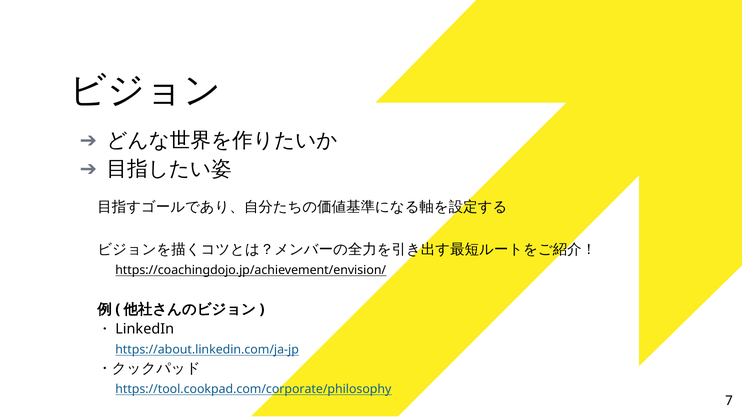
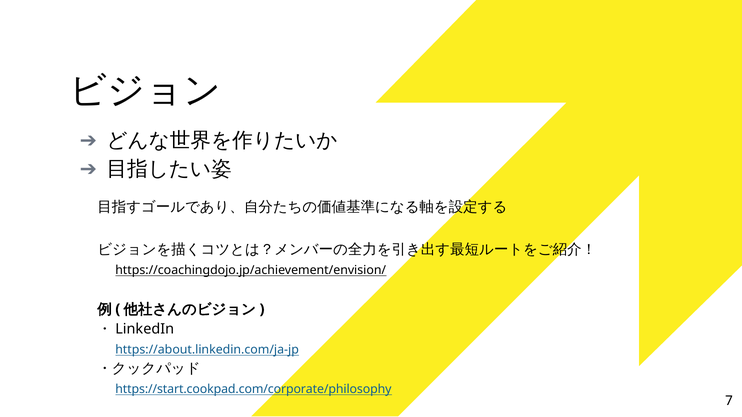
https://tool.cookpad.com/corporate/philosophy: https://tool.cookpad.com/corporate/philosophy -> https://start.cookpad.com/corporate/philosophy (253, 390)
